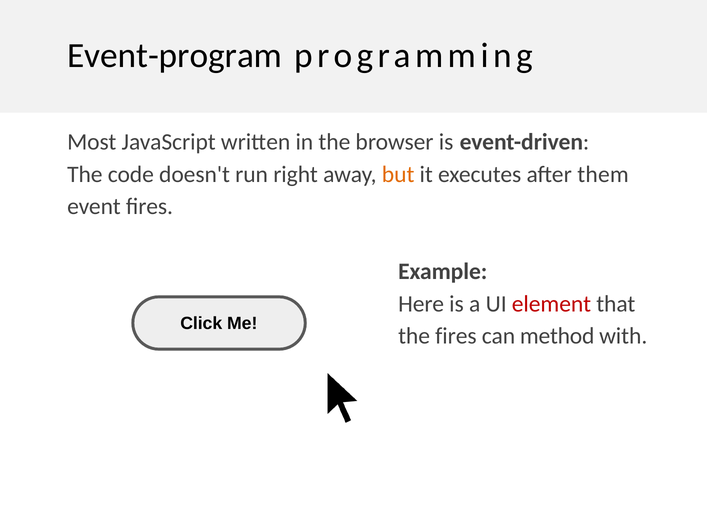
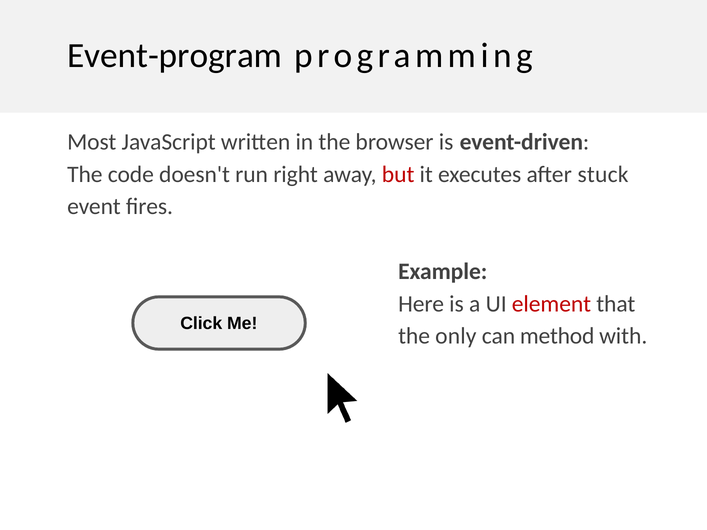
but colour: orange -> red (398, 174)
them: them -> stuck (603, 174)
the fires: fires -> only (456, 336)
